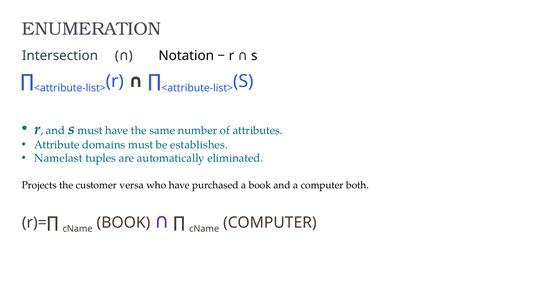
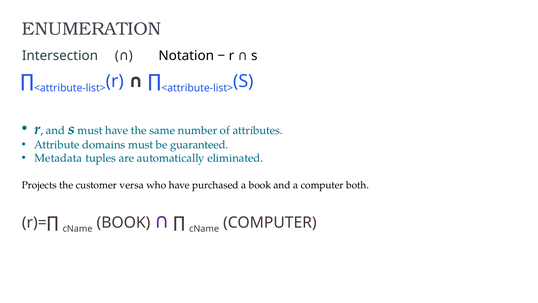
establishes: establishes -> guaranteed (199, 145)
Namelast: Namelast -> Metadata (58, 158)
